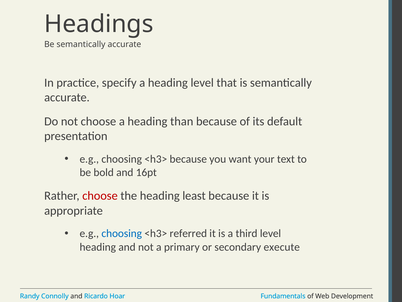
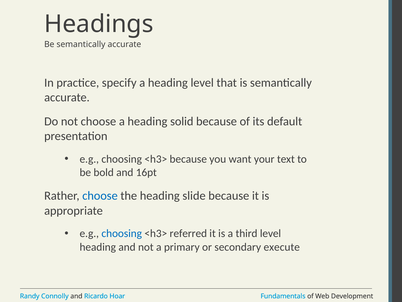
than: than -> solid (182, 121)
choose colour: red -> blue (100, 196)
least: least -> slide (194, 196)
